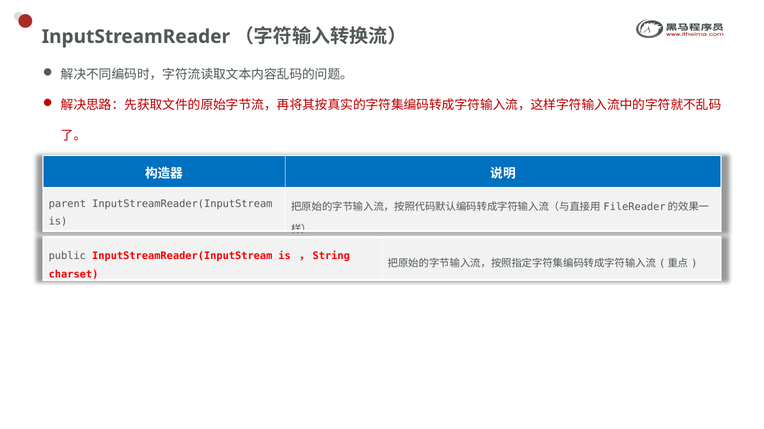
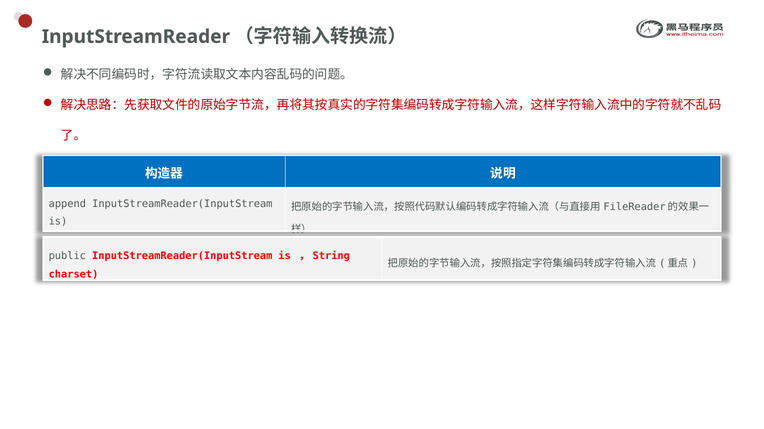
parent: parent -> append (67, 204)
